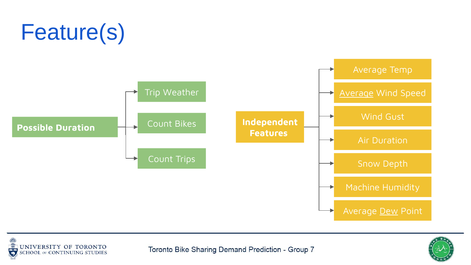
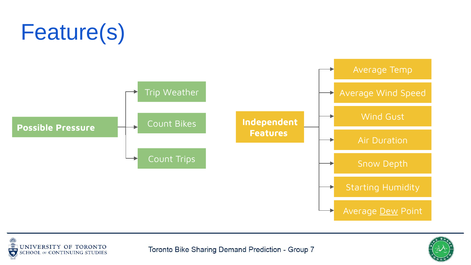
Average underline: present -> none (356, 93)
Possible Duration: Duration -> Pressure (75, 128)
Machine: Machine -> Starting (363, 187)
